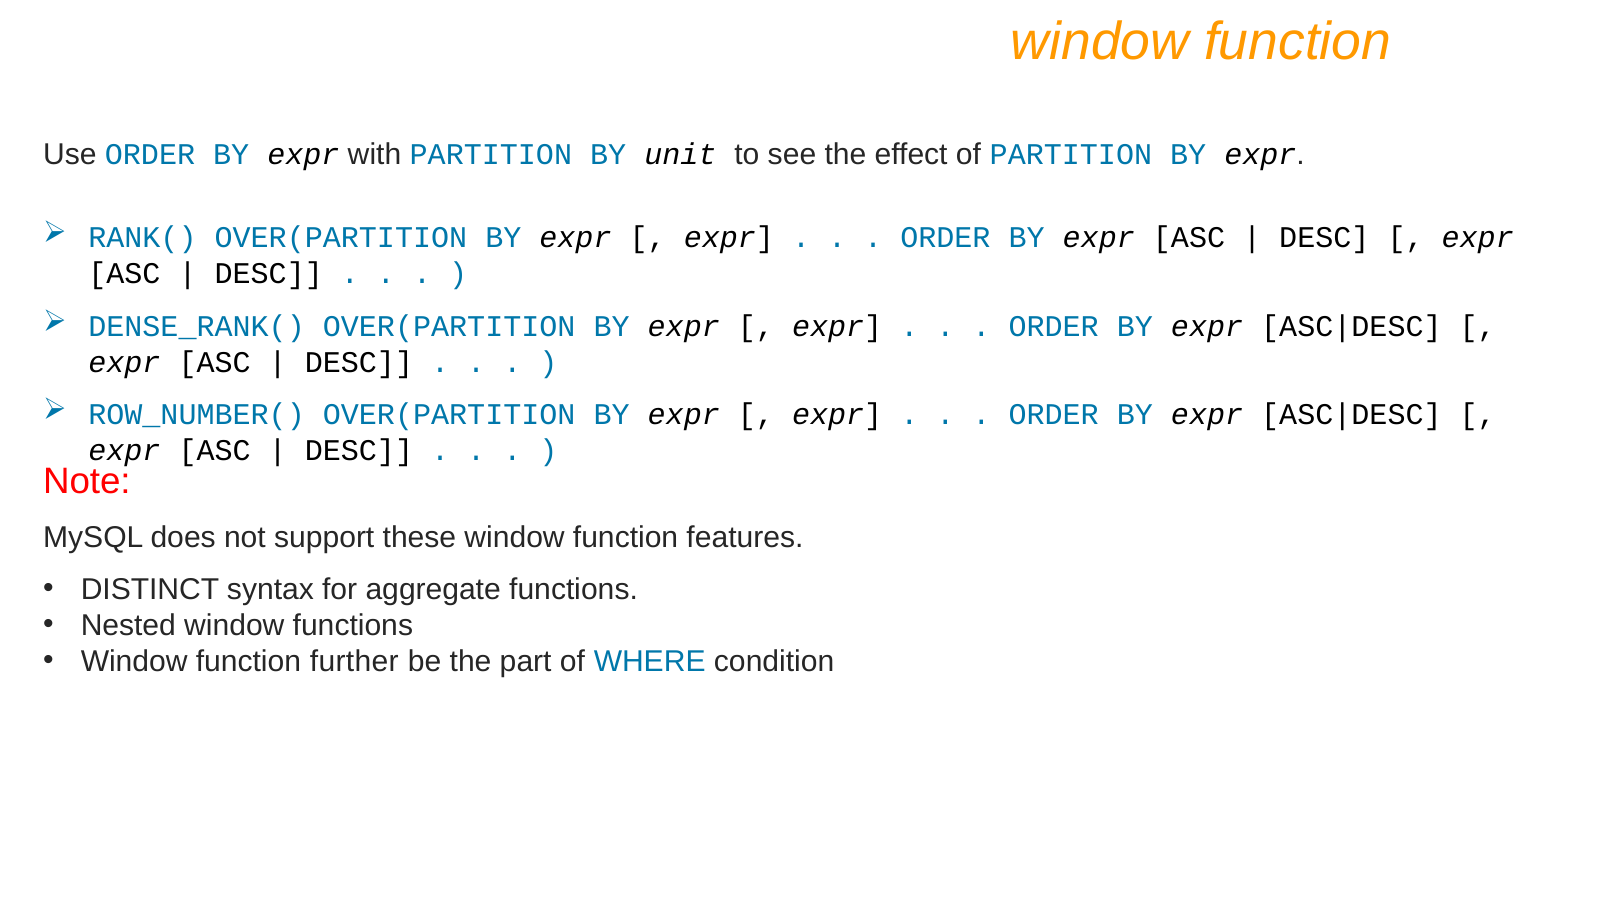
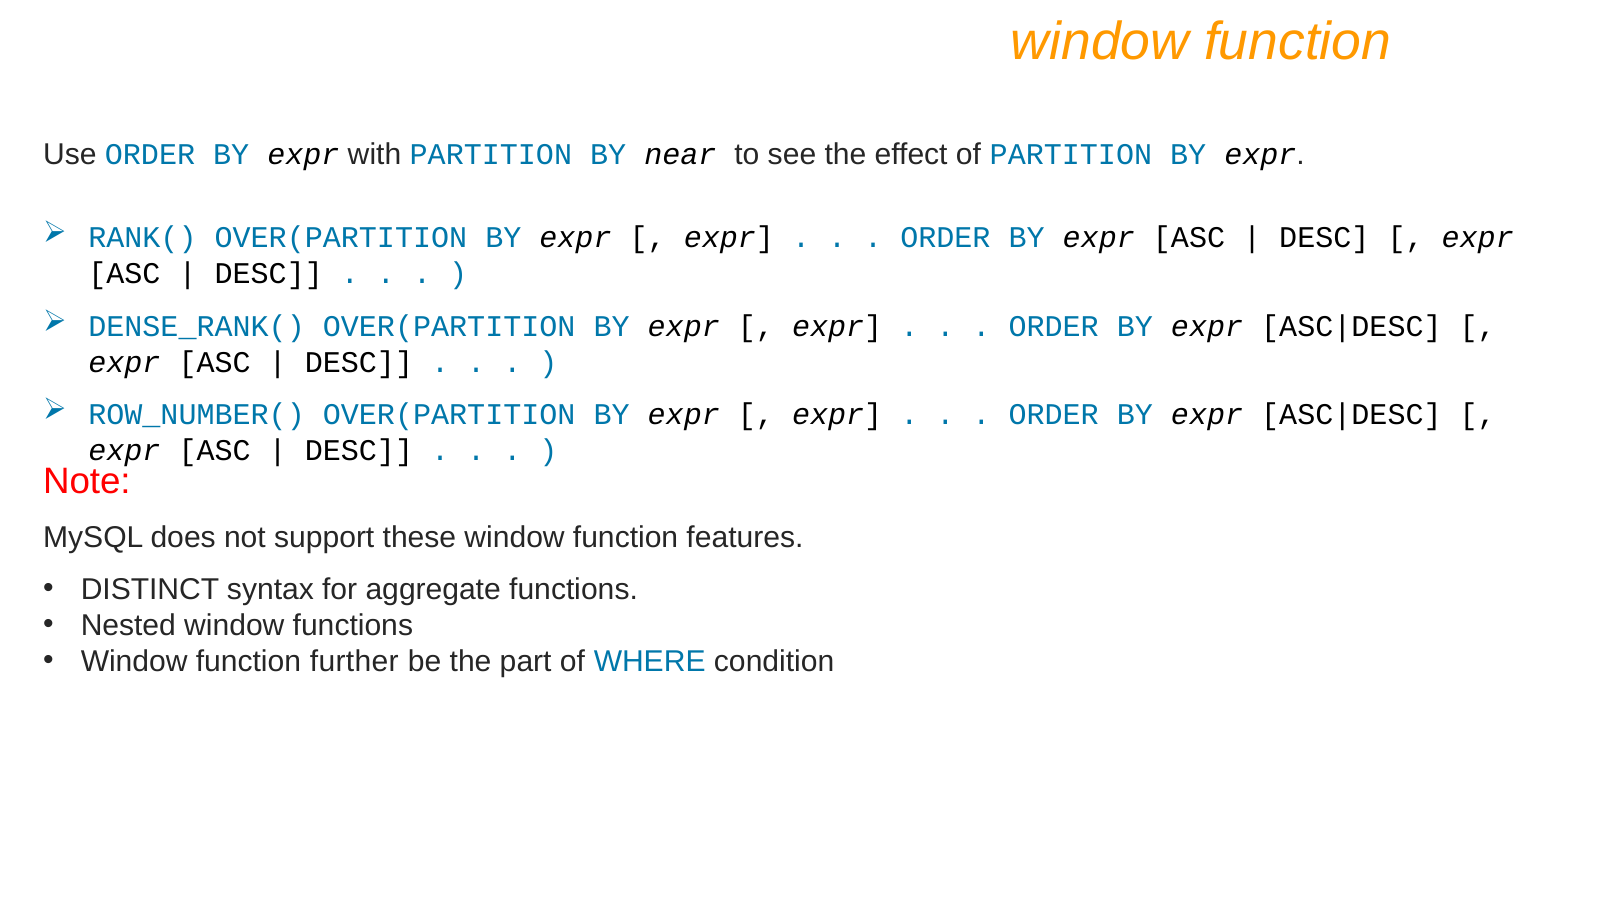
unit: unit -> near (680, 154)
